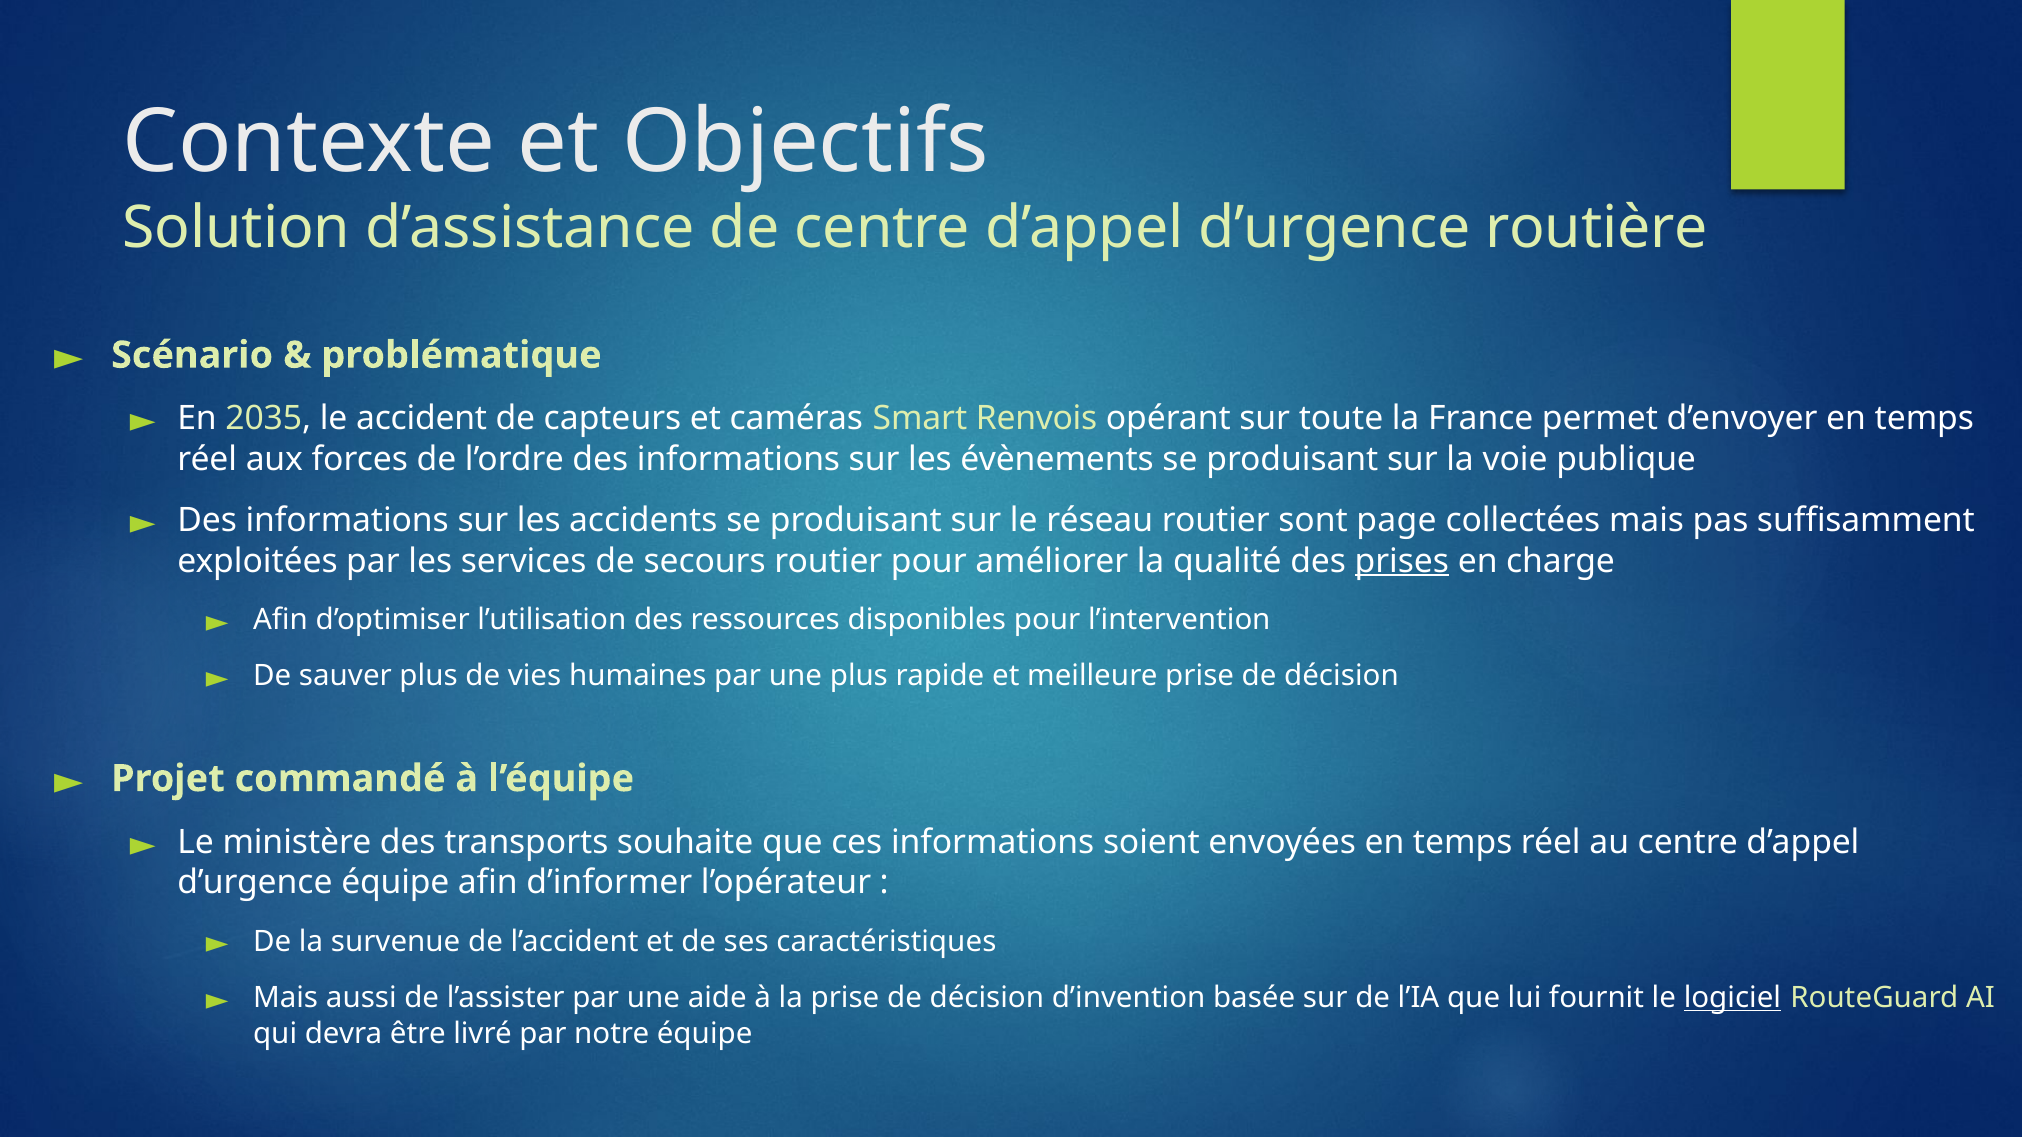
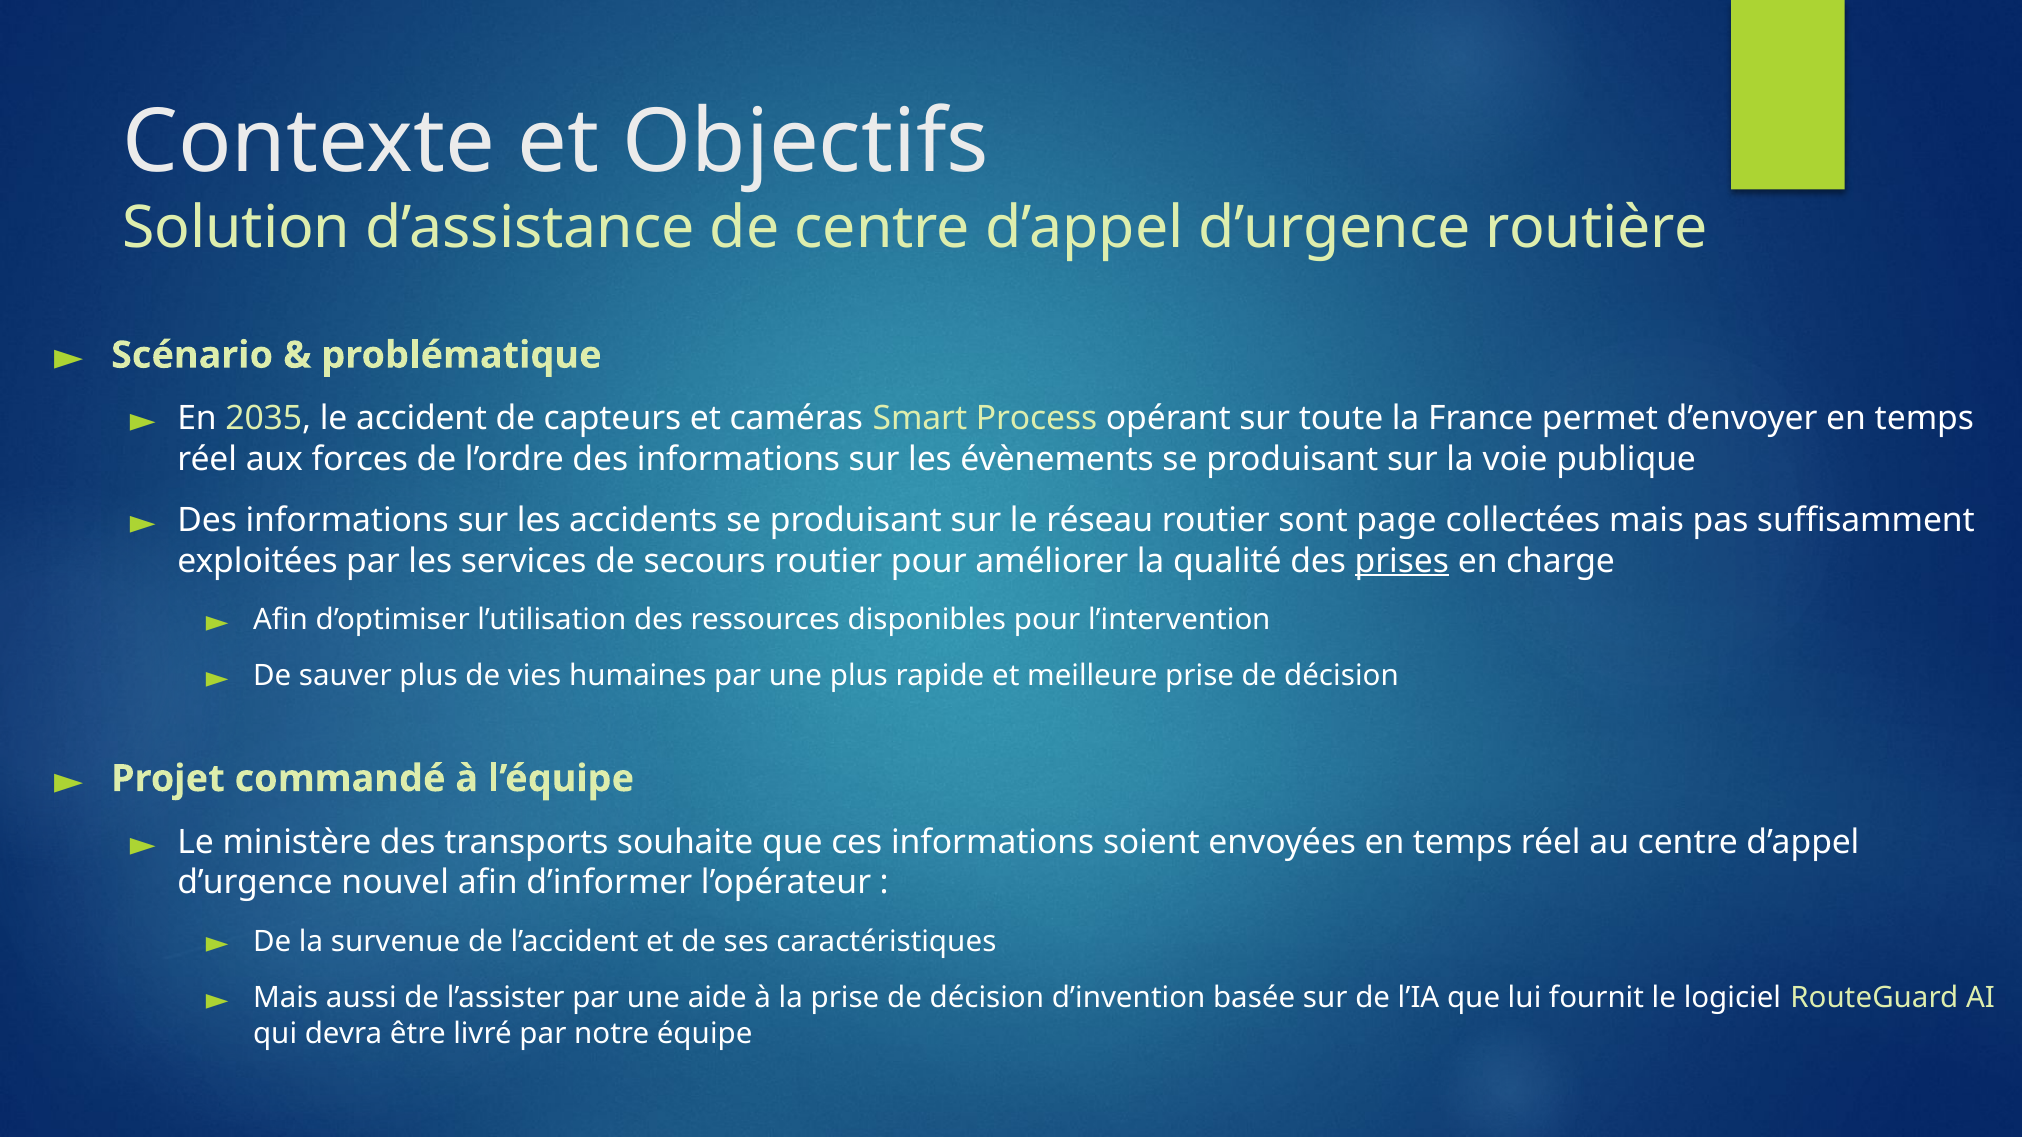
Renvois: Renvois -> Process (1037, 419)
d’urgence équipe: équipe -> nouvel (395, 883)
logiciel underline: present -> none (1732, 998)
